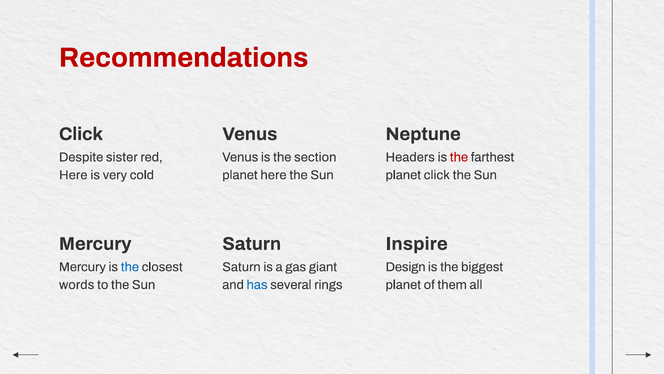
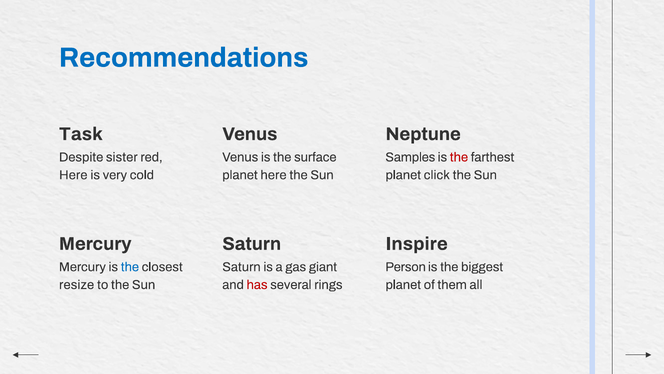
Recommendations colour: red -> blue (184, 57)
Click: Click -> Task (81, 134)
section: section -> surface (315, 157)
Headers: Headers -> Samples (410, 157)
Design: Design -> Person (406, 267)
words: words -> resize (77, 284)
has colour: blue -> red (257, 284)
